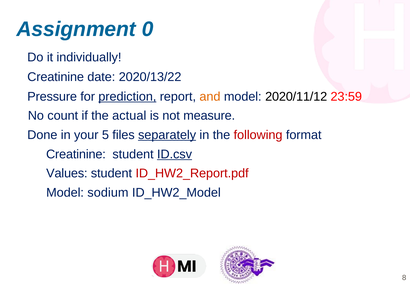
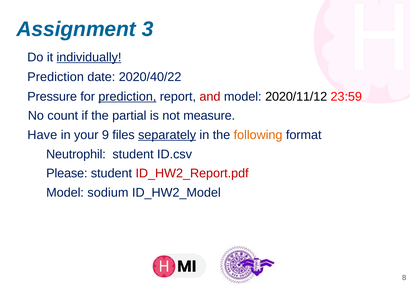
0: 0 -> 3 (148, 29)
individually underline: none -> present (89, 57)
Creatinine: Creatinine -> Prediction (56, 77)
2020/13/22: 2020/13/22 -> 2020/40/22 (150, 77)
and colour: orange -> red (210, 97)
actual: actual -> partial (129, 116)
Done: Done -> Have (42, 135)
5: 5 -> 9 (105, 135)
following colour: red -> orange (258, 135)
Creatinine: Creatinine -> Neutrophil (76, 154)
ID.csv underline: present -> none (175, 154)
Values: Values -> Please (67, 173)
